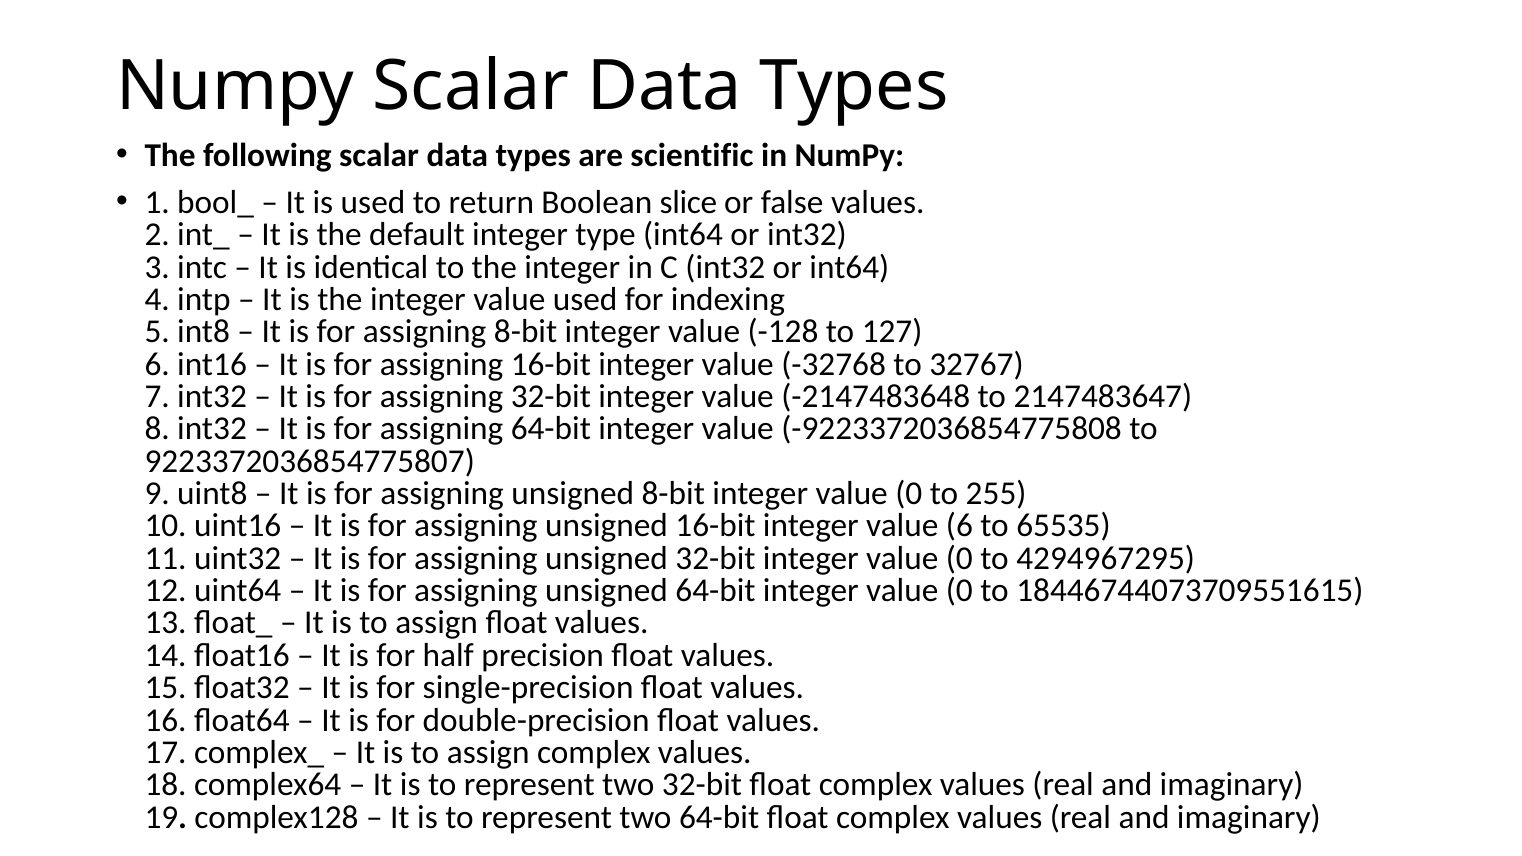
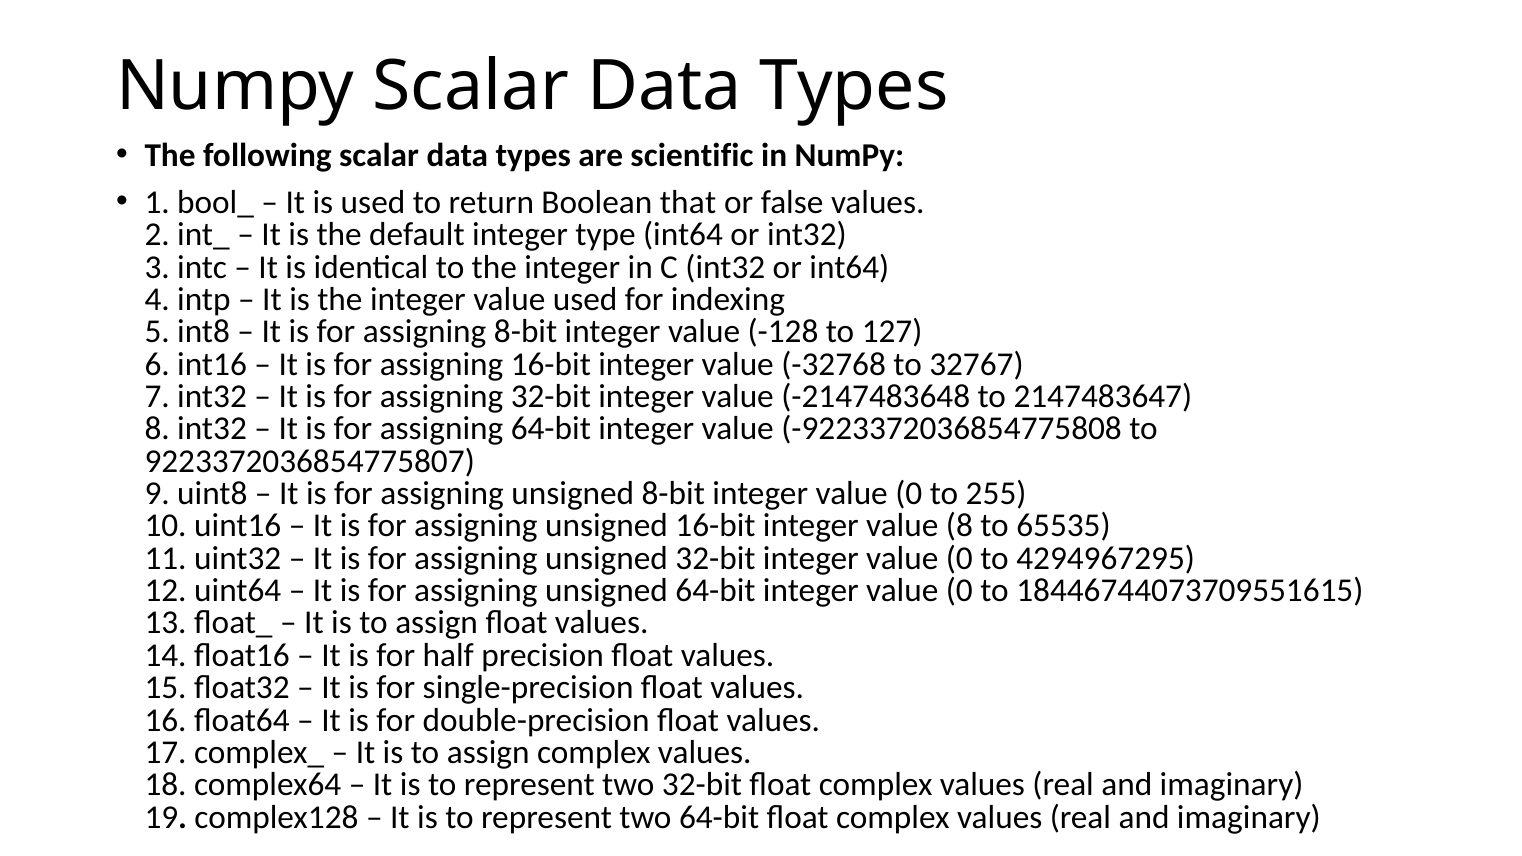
slice: slice -> that (688, 202)
value 6: 6 -> 8 (959, 526)
